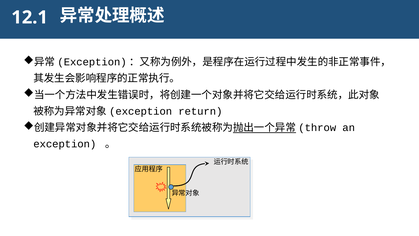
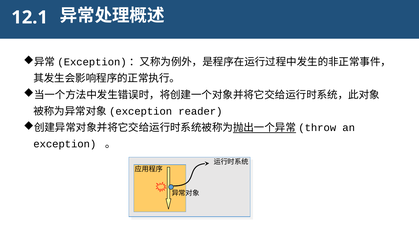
return: return -> reader (200, 111)
